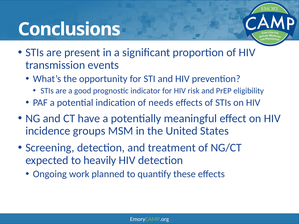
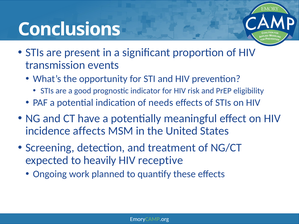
groups: groups -> affects (89, 131)
HIV detection: detection -> receptive (161, 160)
